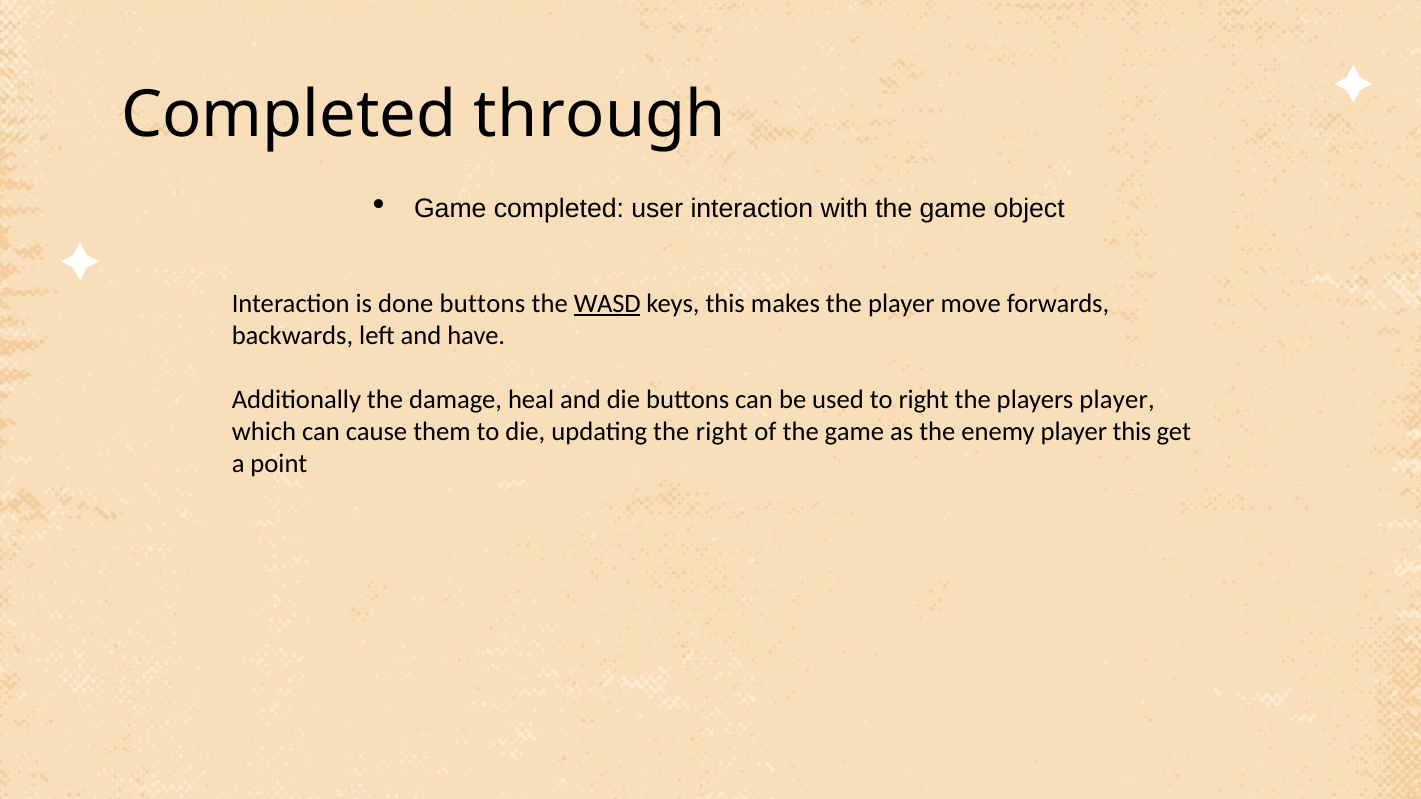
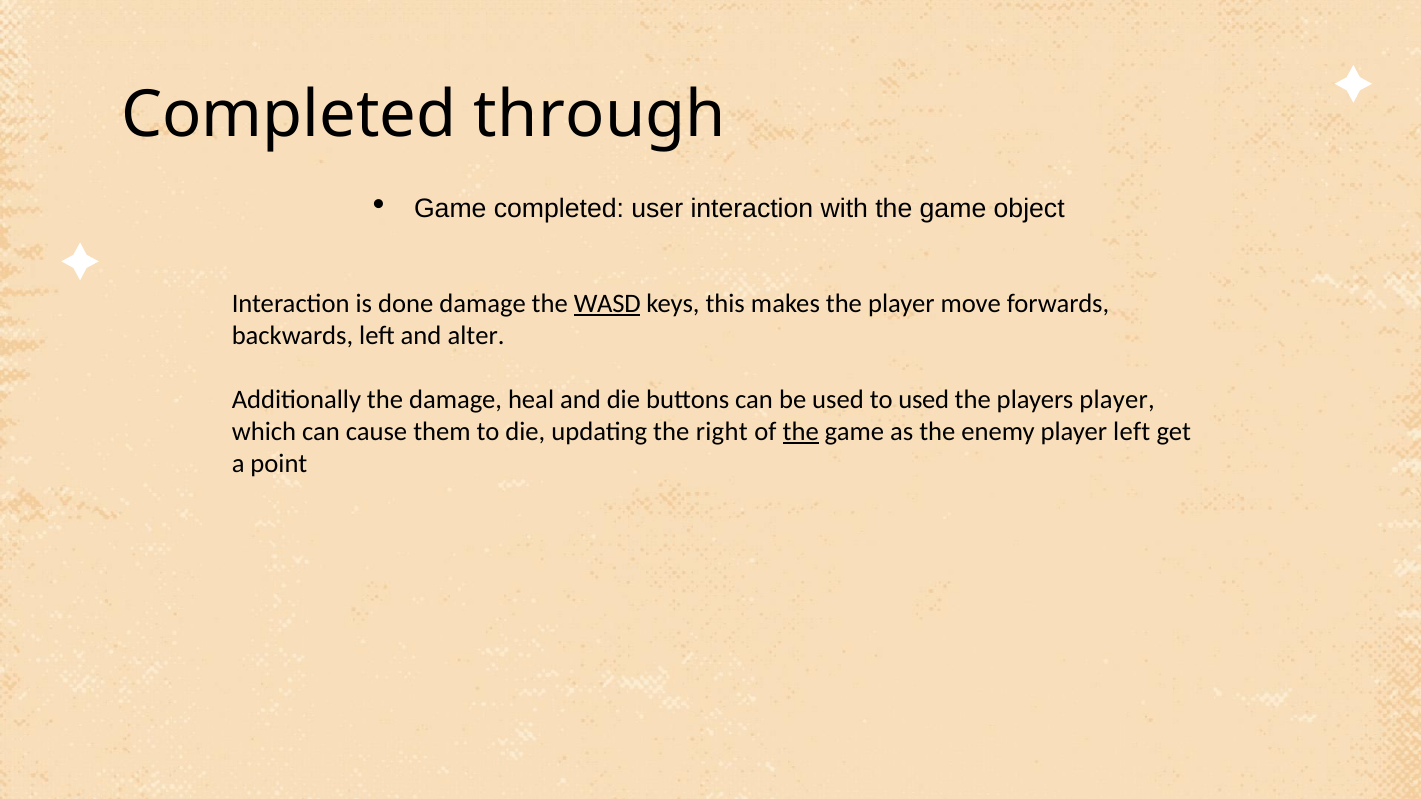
done buttons: buttons -> damage (483, 304)
have: have -> alter (476, 336)
to right: right -> used (924, 400)
the underline: none -> present (801, 432)
player this: this -> left (1132, 432)
